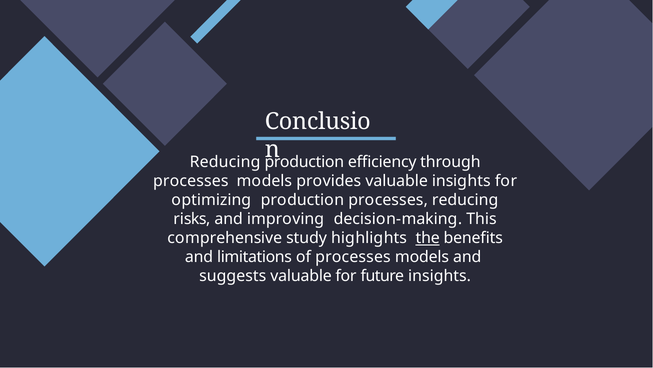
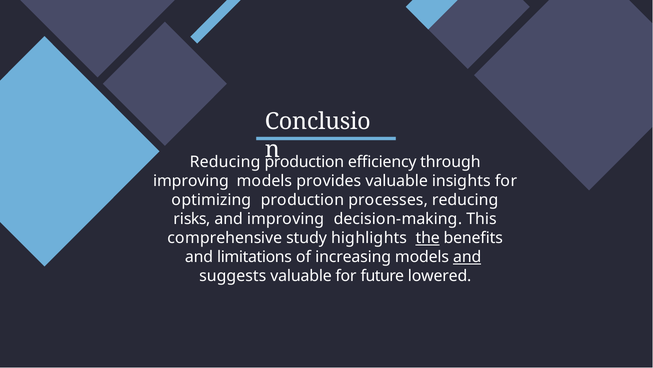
processes: processes -> improving (191, 181)
of processes: processes -> increasing (353, 257)
and underline: none -> present (467, 257)
future insights: insights -> lowered (440, 276)
